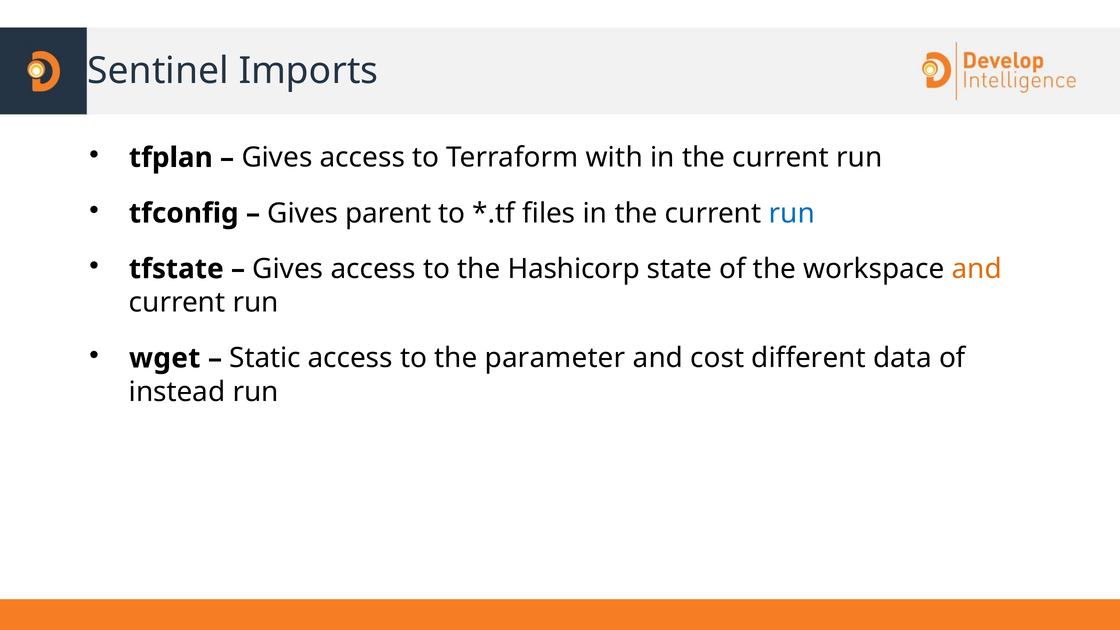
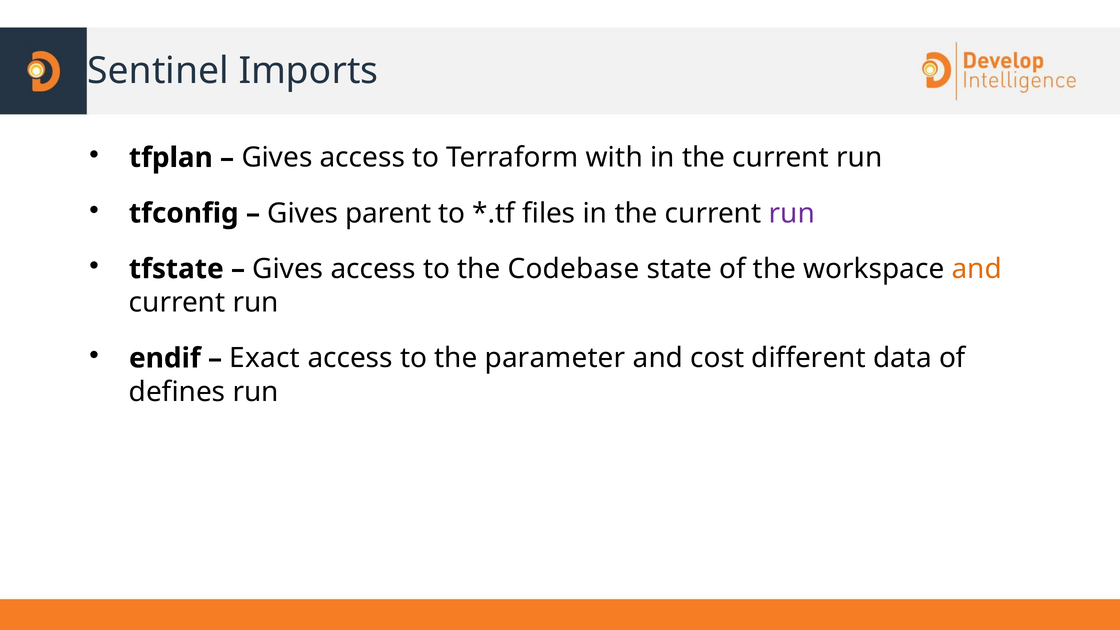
run colour: blue -> purple (792, 213)
Hashicorp: Hashicorp -> Codebase (573, 269)
wget: wget -> endif (165, 358)
Static: Static -> Exact (265, 358)
instead: instead -> defines (177, 392)
